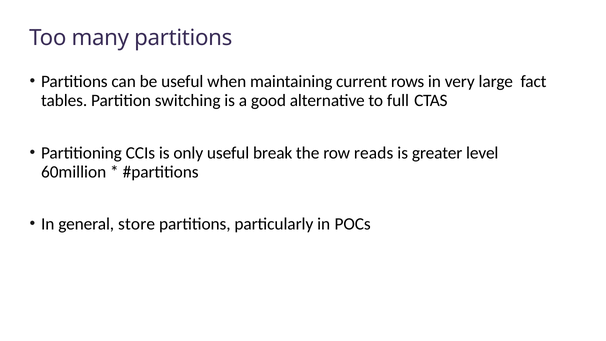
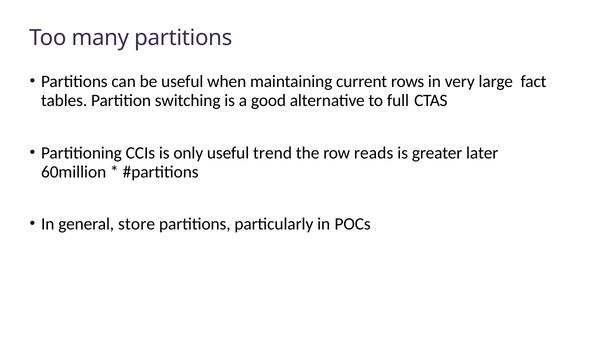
break: break -> trend (273, 153)
level: level -> later (482, 153)
